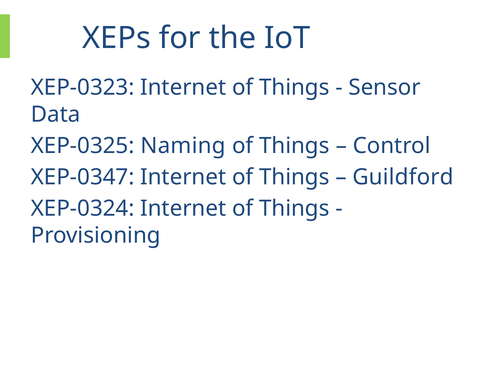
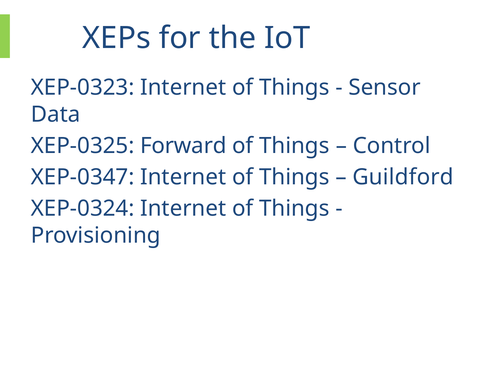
Naming: Naming -> Forward (183, 146)
